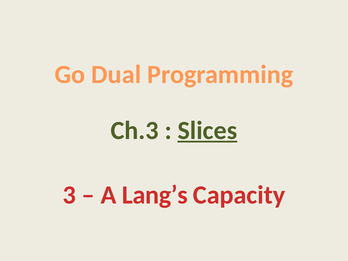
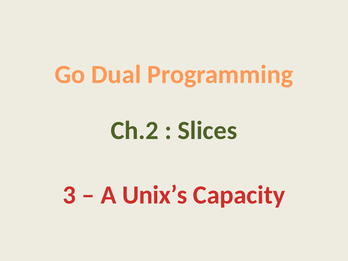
Ch.3: Ch.3 -> Ch.2 (135, 130)
Slices underline: present -> none (207, 130)
Lang’s: Lang’s -> Unix’s (155, 195)
